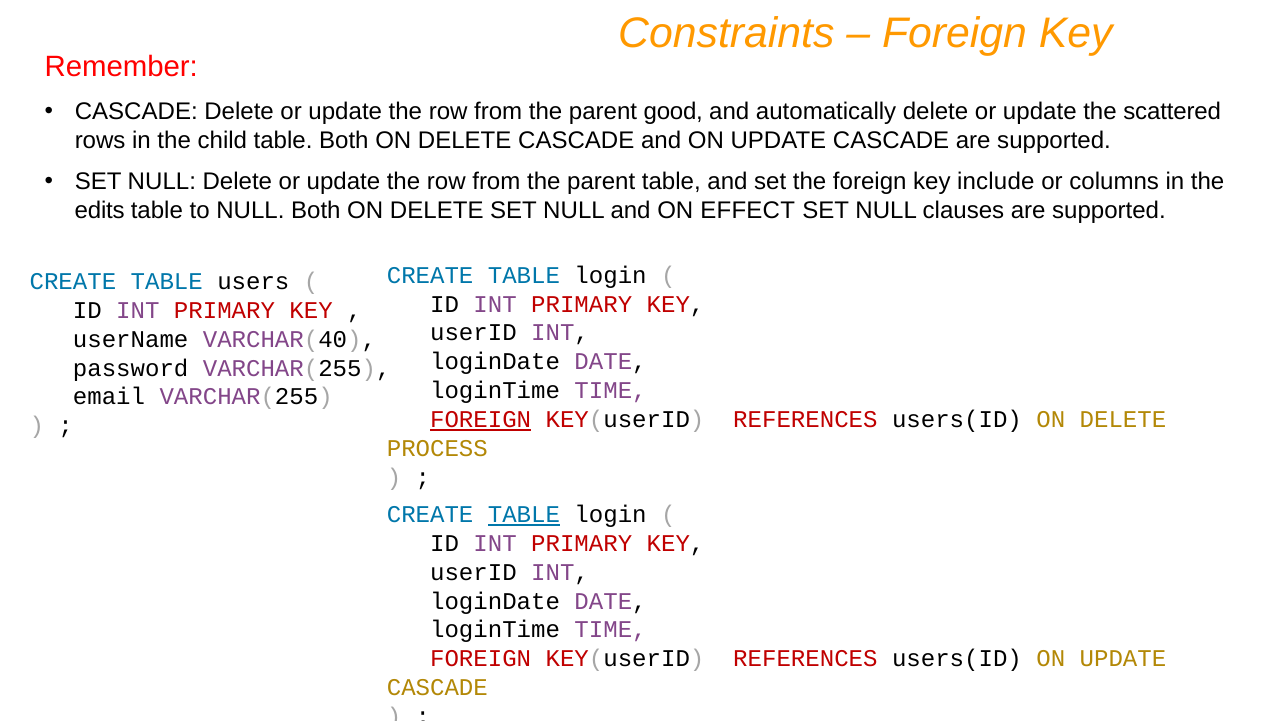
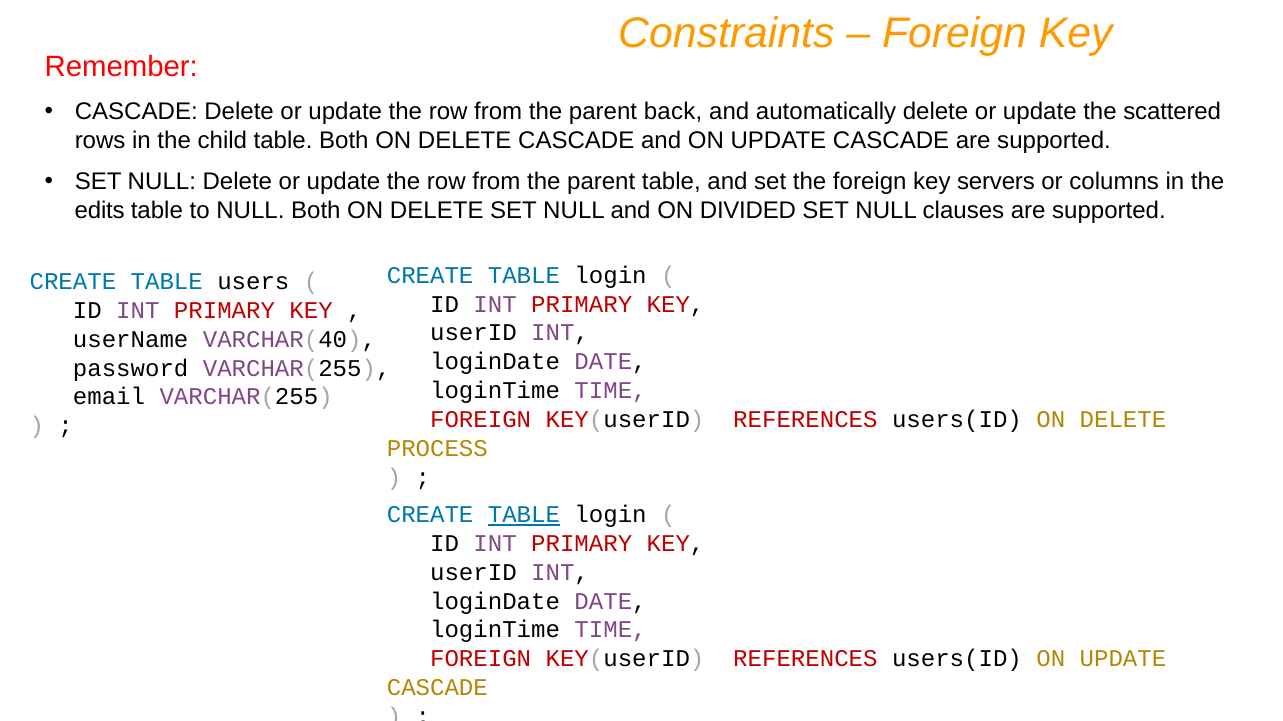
good: good -> back (673, 112)
include: include -> servers (996, 182)
EFFECT: EFFECT -> DIVIDED (748, 211)
FOREIGN underline: present -> none (481, 420)
